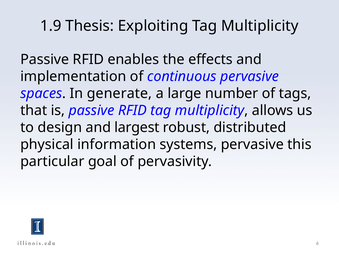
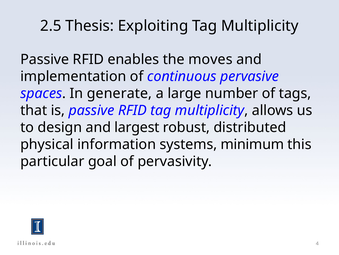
1.9: 1.9 -> 2.5 (51, 26)
effects: effects -> moves (210, 59)
systems pervasive: pervasive -> minimum (252, 144)
